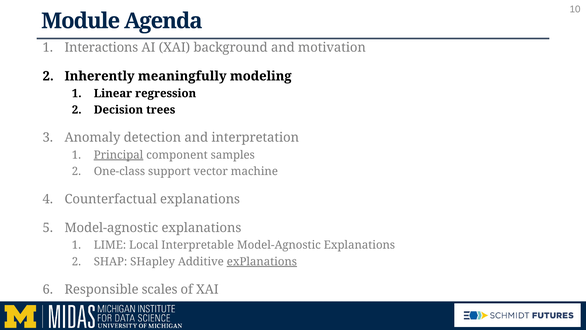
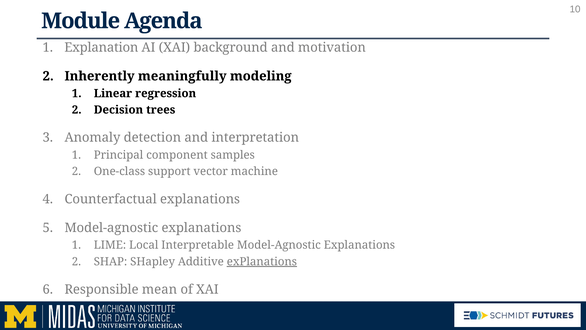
Interactions: Interactions -> Explanation (101, 47)
Principal underline: present -> none (119, 155)
scales: scales -> mean (159, 289)
